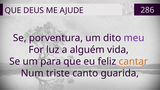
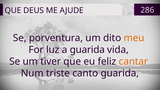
meu colour: purple -> orange (134, 38)
a alguém: alguém -> guarida (87, 50)
para: para -> tiver (51, 61)
